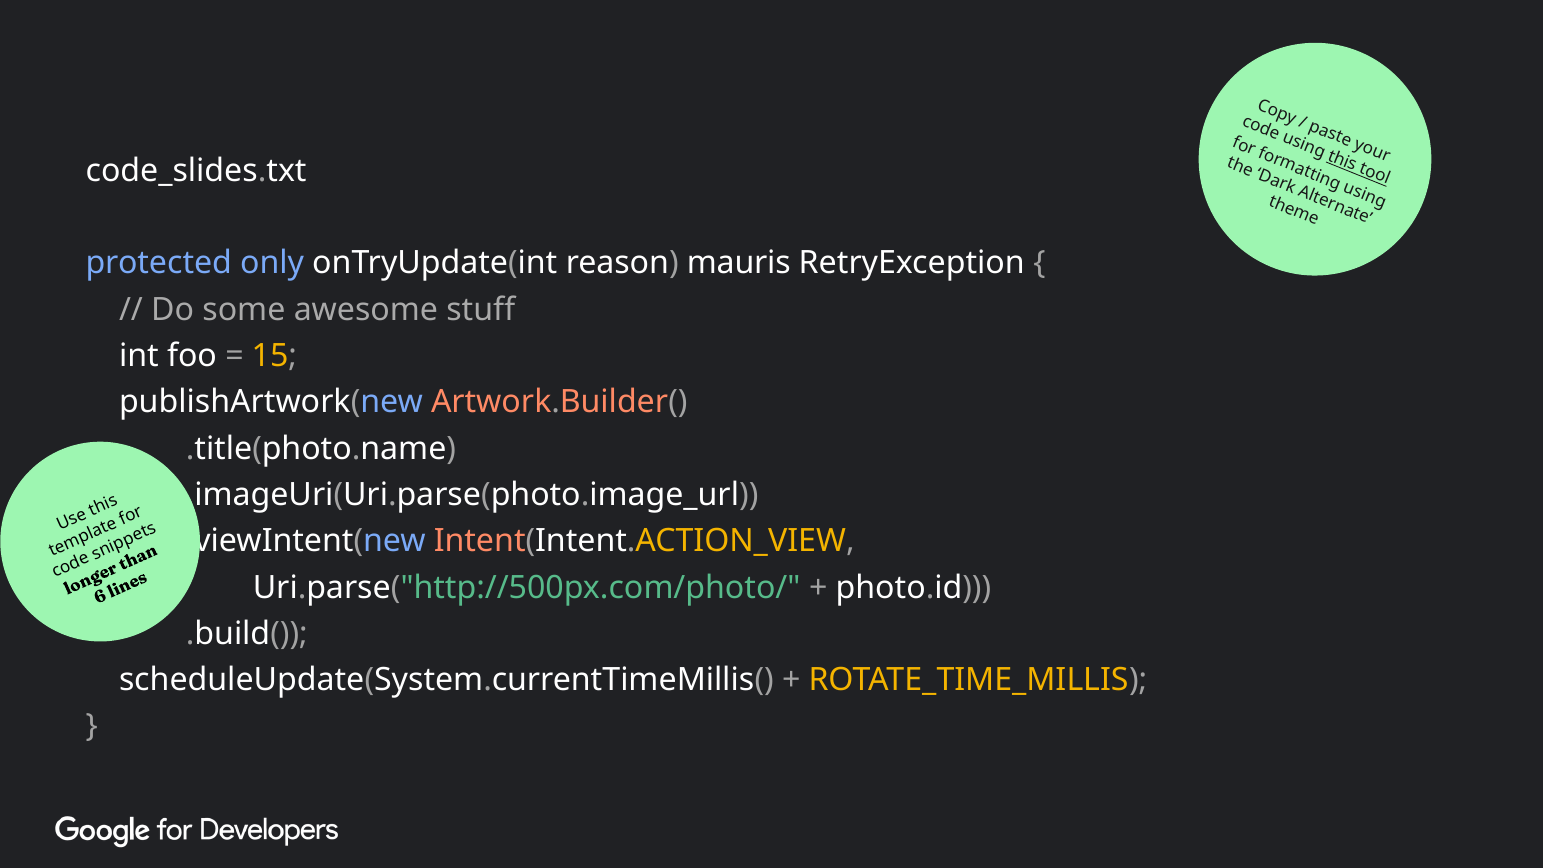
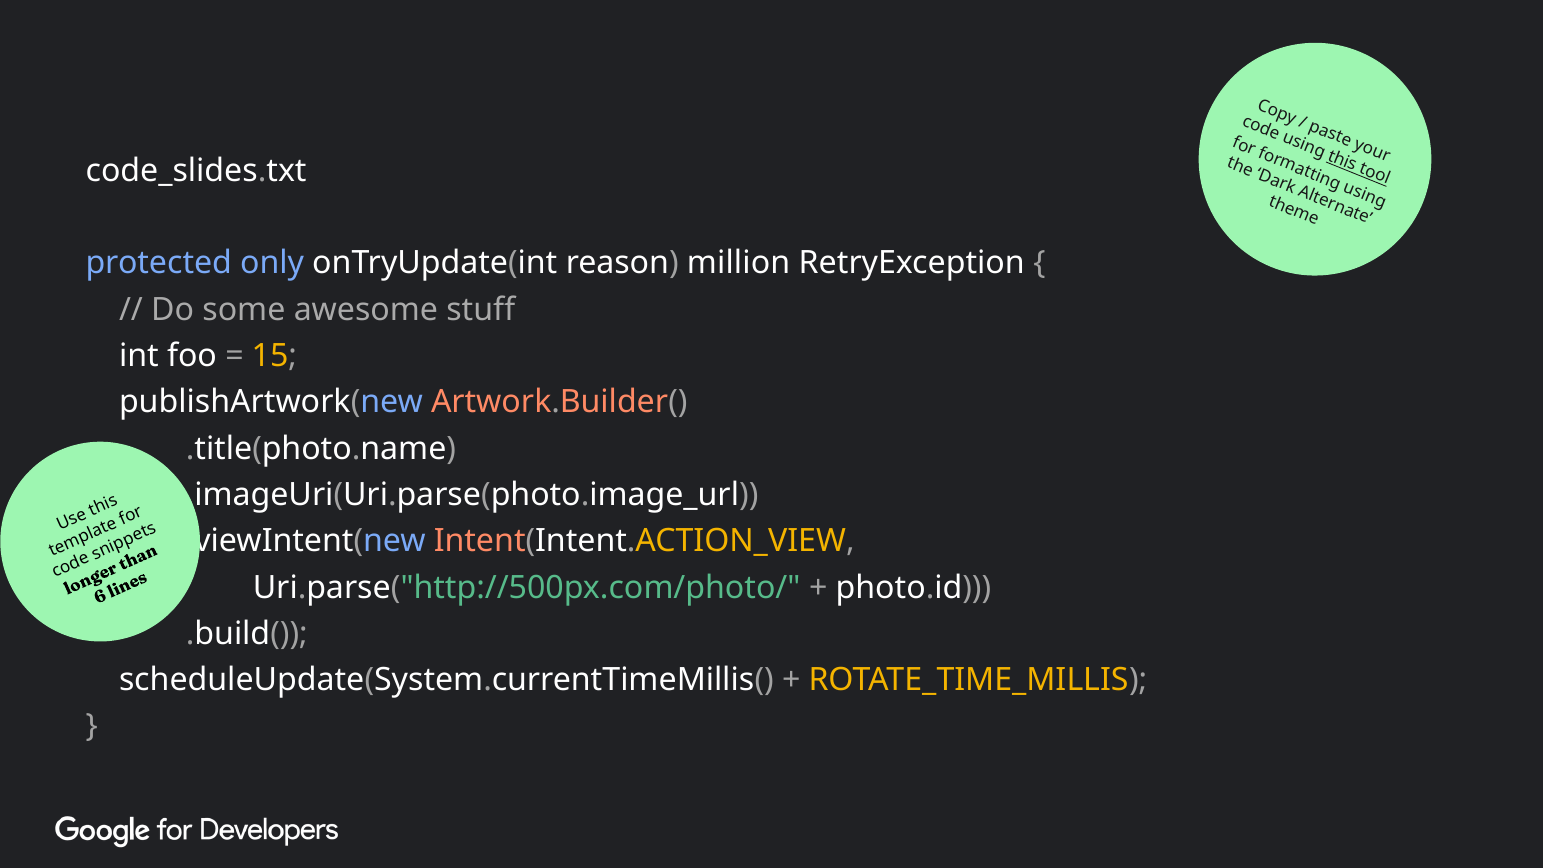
mauris: mauris -> million (739, 263)
